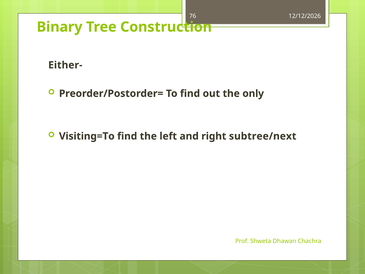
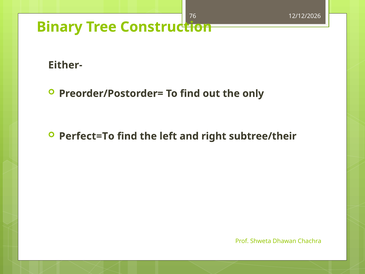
Visiting=To: Visiting=To -> Perfect=To (87, 136)
subtree/next: subtree/next -> subtree/their (263, 136)
